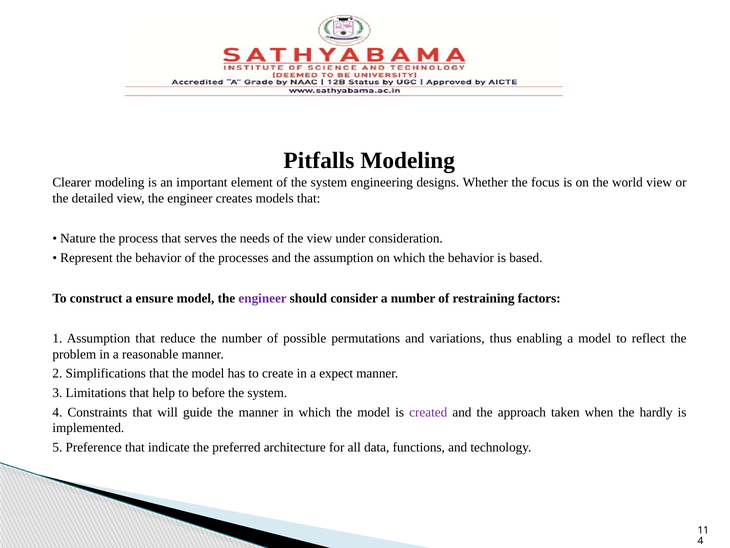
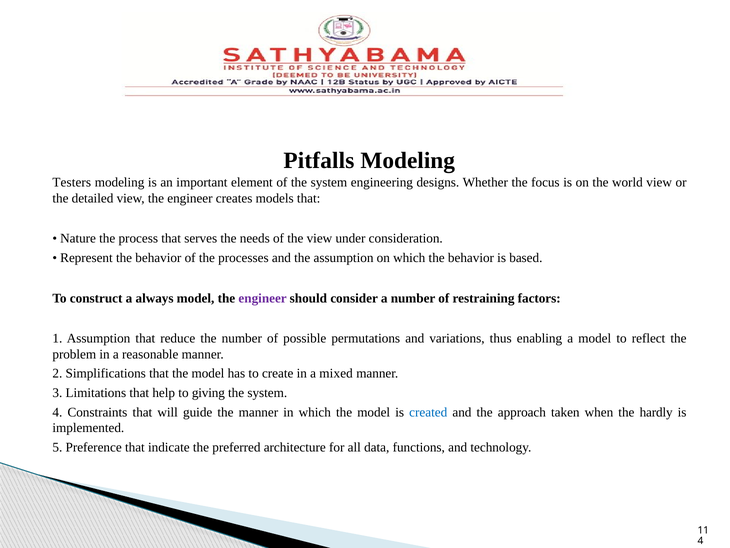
Clearer: Clearer -> Testers (72, 182)
ensure: ensure -> always (155, 298)
expect: expect -> mixed (336, 373)
before: before -> giving (208, 393)
created colour: purple -> blue (428, 412)
